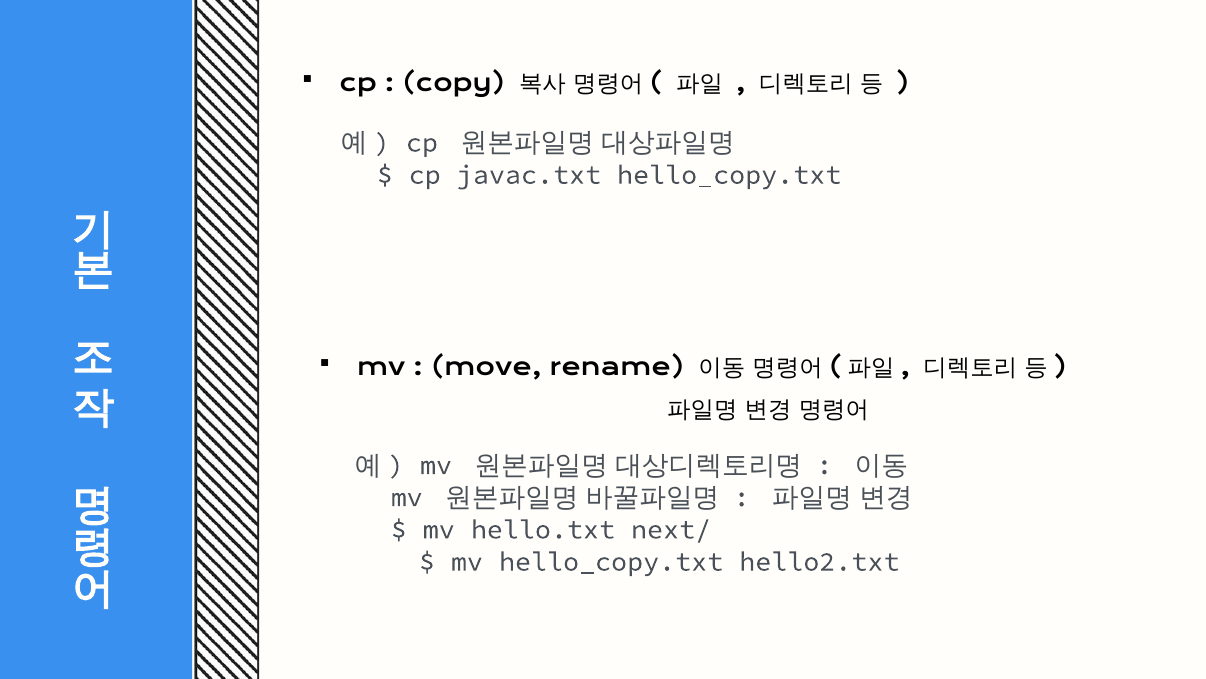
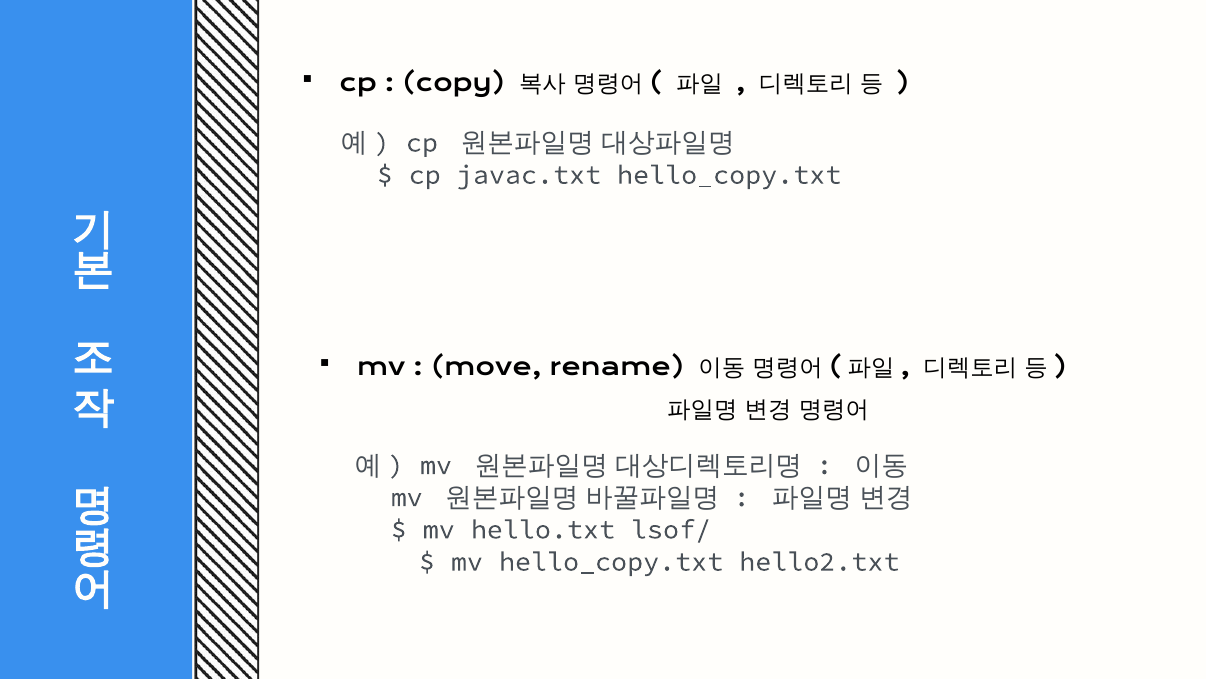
next/: next/ -> lsof/ (671, 529)
